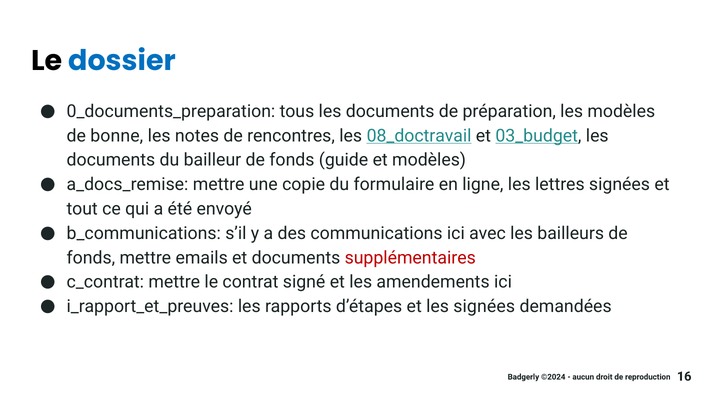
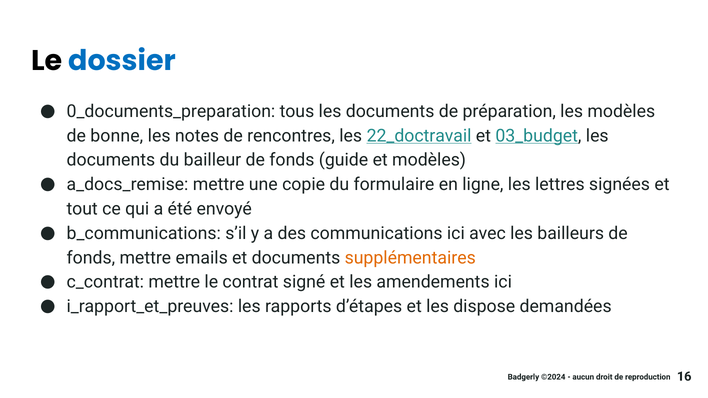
08_doctravail: 08_doctravail -> 22_doctravail (419, 136)
supplémentaires colour: red -> orange (410, 258)
les signées: signées -> dispose (484, 307)
